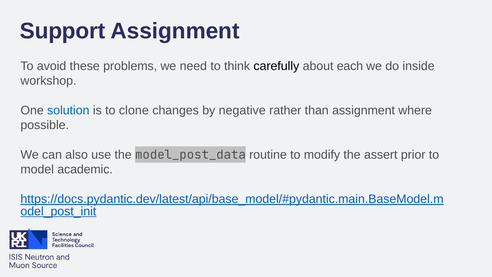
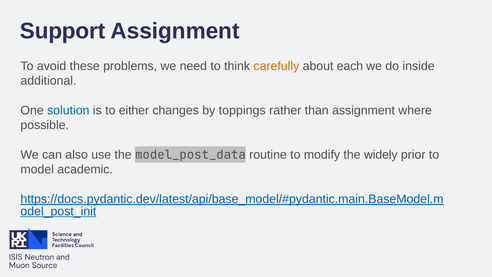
carefully colour: black -> orange (276, 66)
workshop: workshop -> additional (48, 81)
clone: clone -> either (134, 110)
negative: negative -> toppings (242, 110)
assert: assert -> widely (381, 155)
